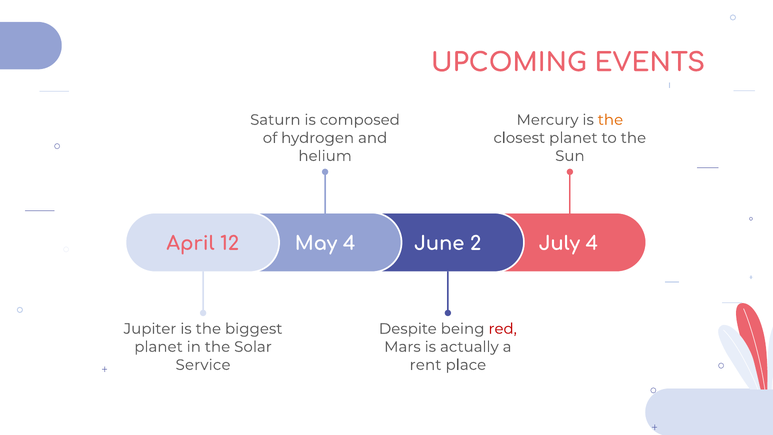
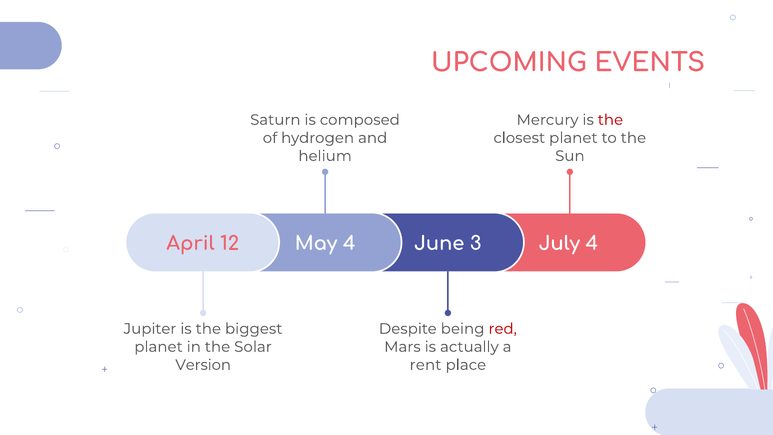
the colour: orange -> red (610, 120)
2: 2 -> 3 (476, 243)
Service: Service -> Version (203, 365)
